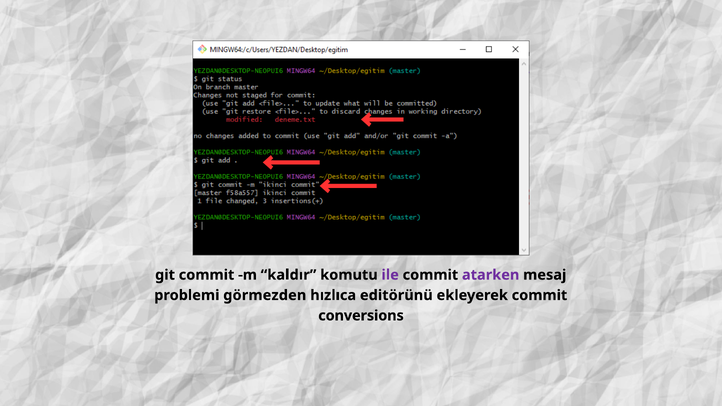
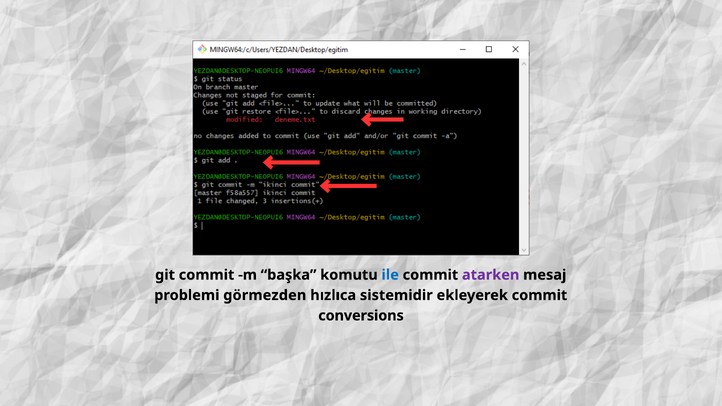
kaldır: kaldır -> başka (289, 275)
ile colour: purple -> blue (390, 275)
editörünü: editörünü -> sistemidir (396, 295)
